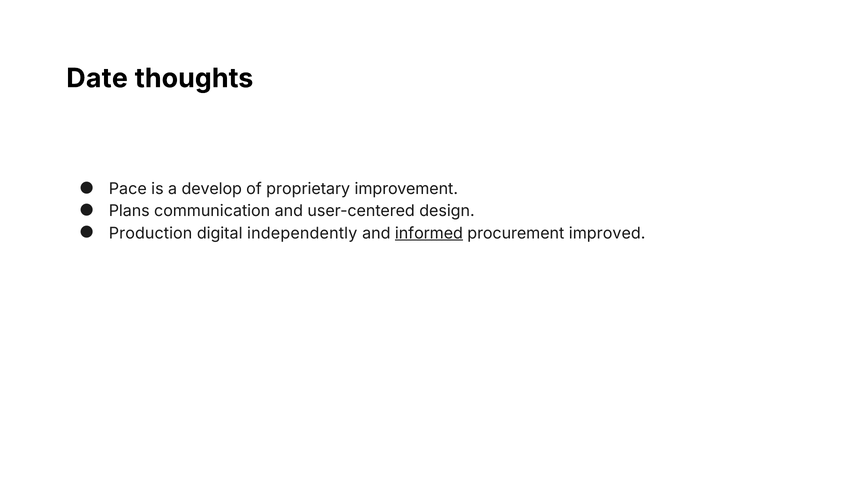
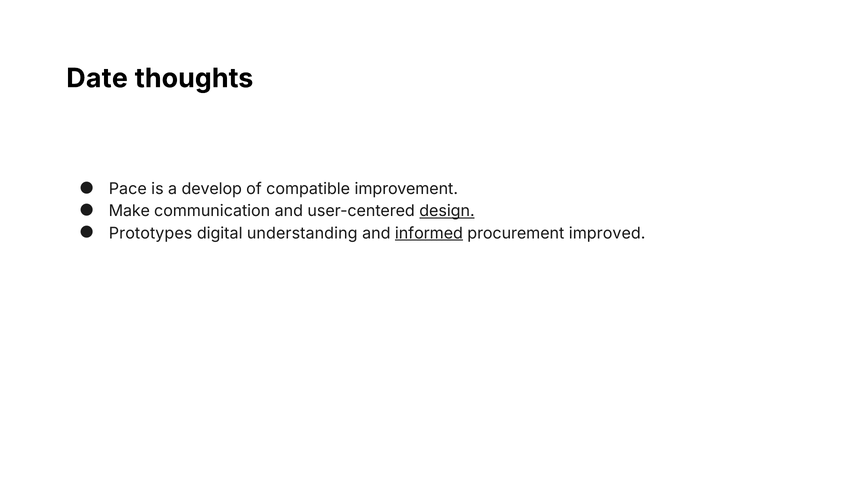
proprietary: proprietary -> compatible (308, 189)
Plans: Plans -> Make (129, 211)
design underline: none -> present (447, 211)
Production: Production -> Prototypes (151, 233)
independently: independently -> understanding (302, 233)
